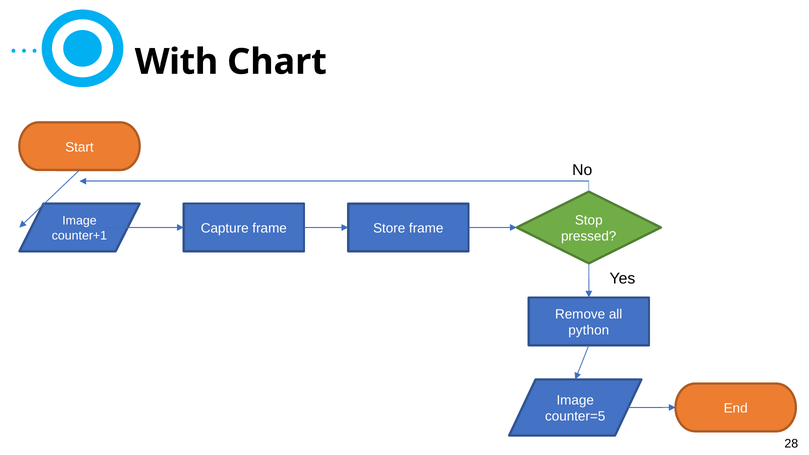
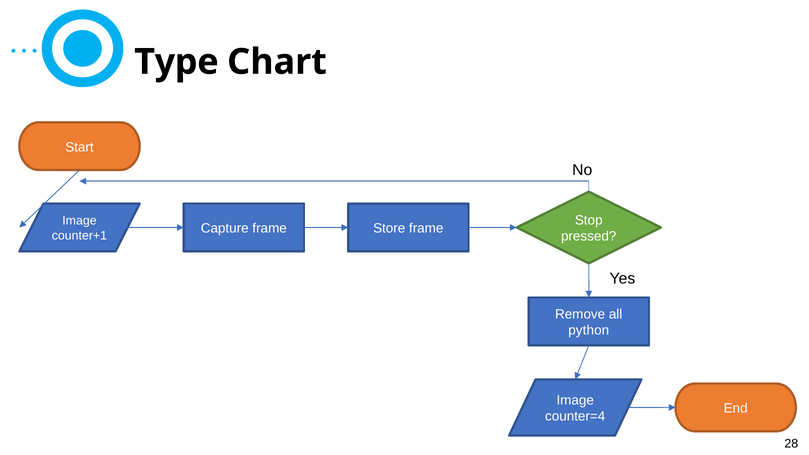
With: With -> Type (176, 62)
counter=5: counter=5 -> counter=4 (575, 417)
